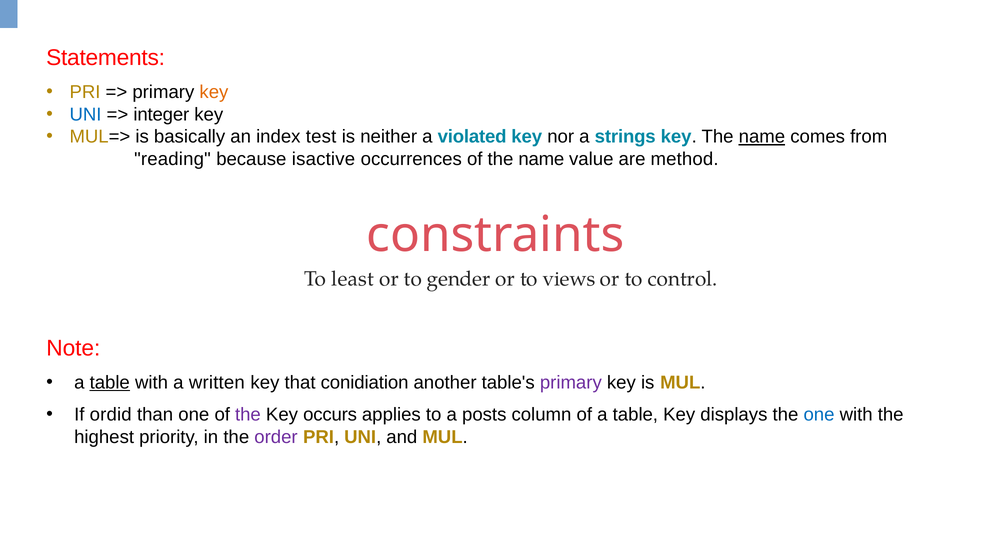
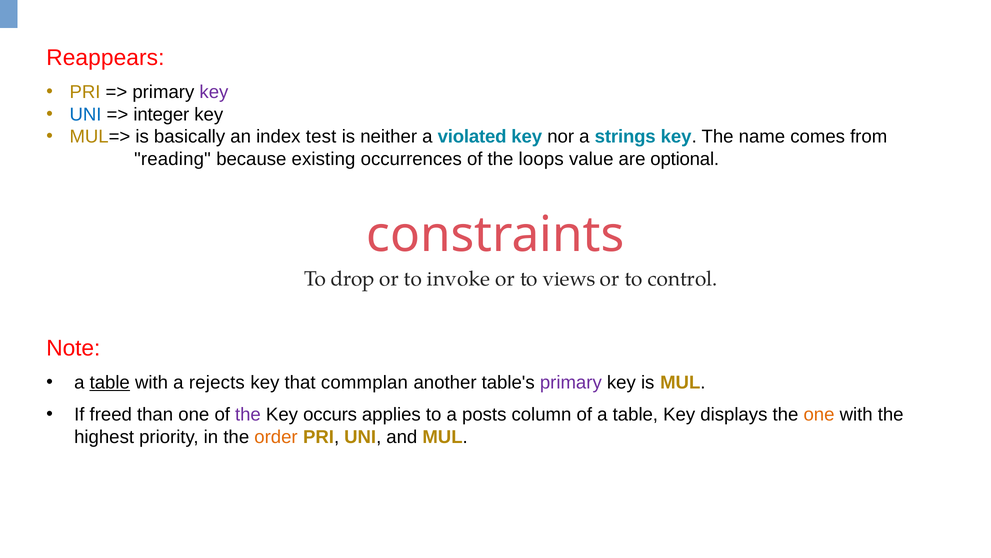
Statements: Statements -> Reappears (105, 58)
key colour: orange -> purple (214, 92)
name underline: present -> none (762, 137)
isactive: isactive -> existing (324, 159)
of the name: name -> loops (541, 159)
method: method -> optional (685, 159)
least: least -> drop (353, 279)
gender: gender -> invoke (459, 279)
written: written -> rejects (217, 382)
conidiation: conidiation -> commplan (364, 382)
ordid: ordid -> freed (111, 414)
one colour: blue -> orange (819, 414)
order colour: purple -> orange (276, 437)
